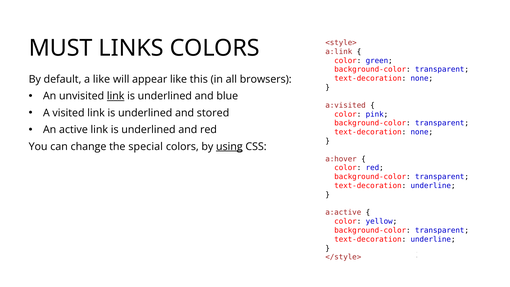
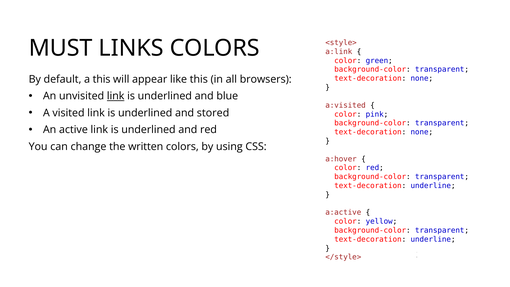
a like: like -> this (102, 79)
special: special -> written (146, 146)
using underline: present -> none (229, 146)
